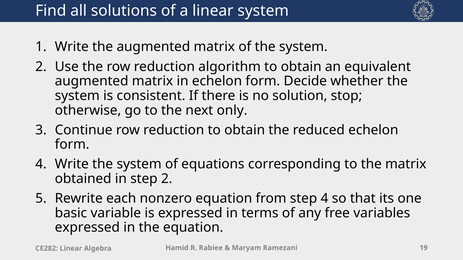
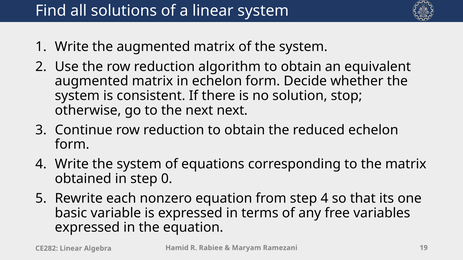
next only: only -> next (232, 110)
step 2: 2 -> 0 (167, 179)
